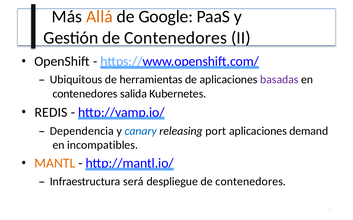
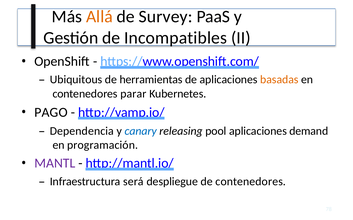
Google: Google -> Survey (166, 17)
Gestión de Contenedores: Contenedores -> Incompatibles (176, 38)
basadas colour: purple -> orange (279, 80)
salida: salida -> parar (133, 94)
REDIS: REDIS -> PAGO (51, 113)
port: port -> pool (216, 131)
incompatibles: incompatibles -> programación (103, 146)
MANTL colour: orange -> purple (55, 164)
